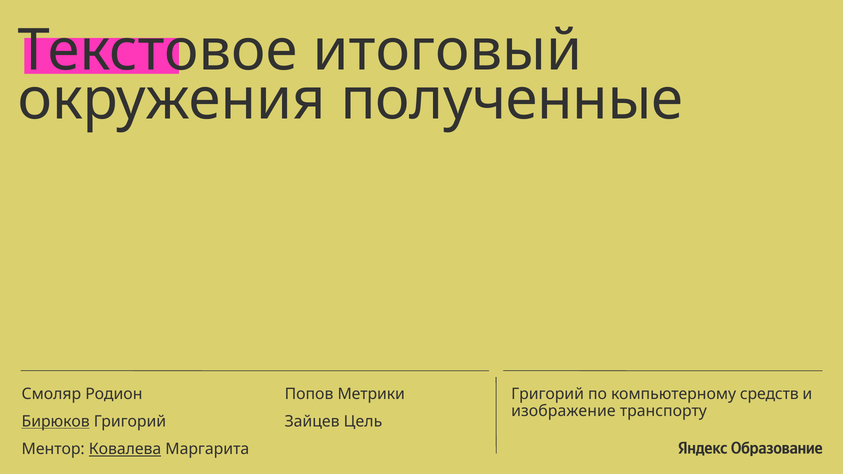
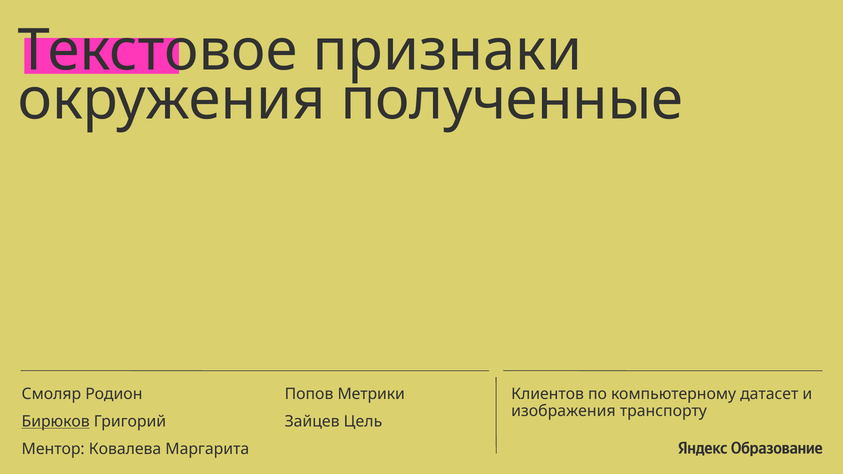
итоговый: итоговый -> признаки (447, 51)
Григорий: Григорий -> Клиентов (548, 394)
средств: средств -> датасет (769, 394)
изображение: изображение -> изображения (563, 411)
Ковалева underline: present -> none (125, 449)
